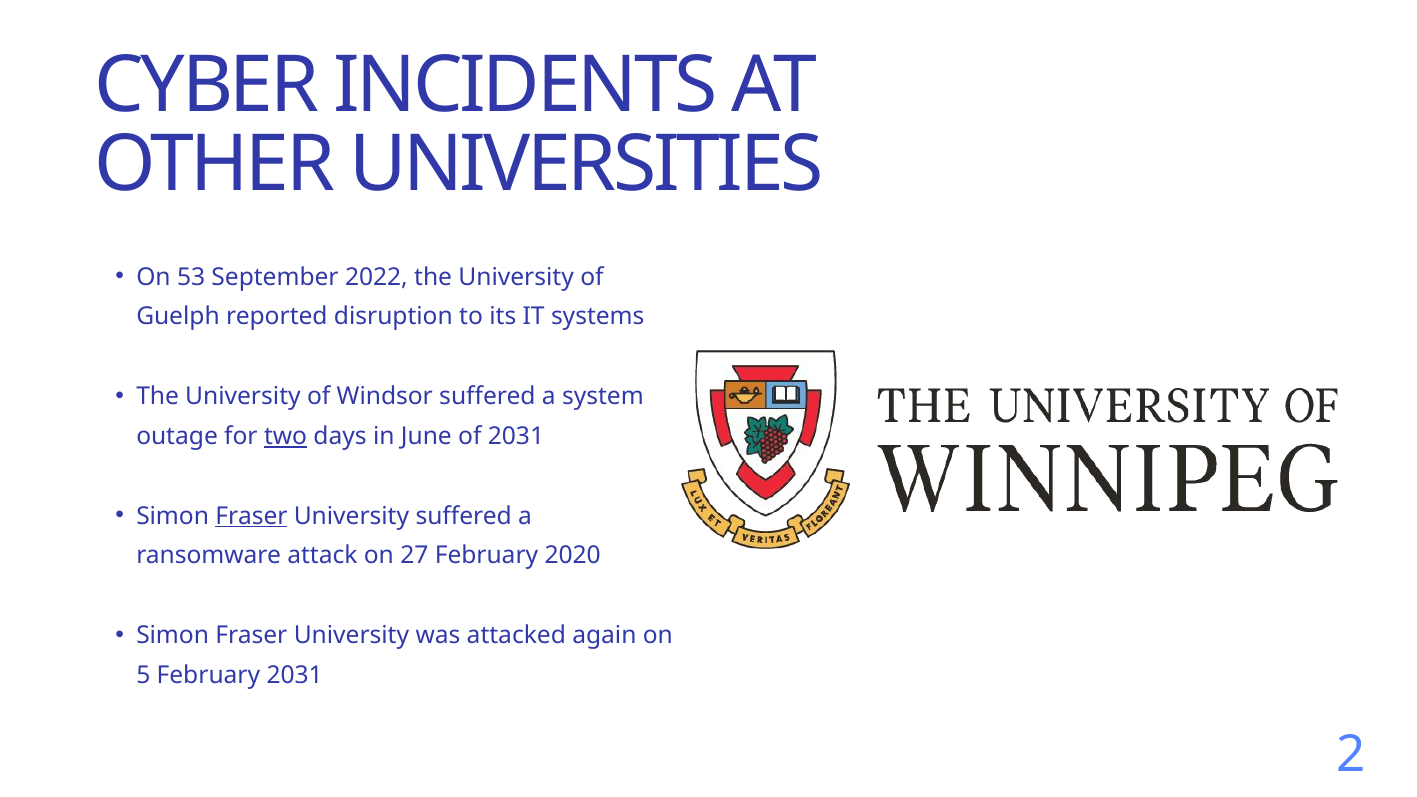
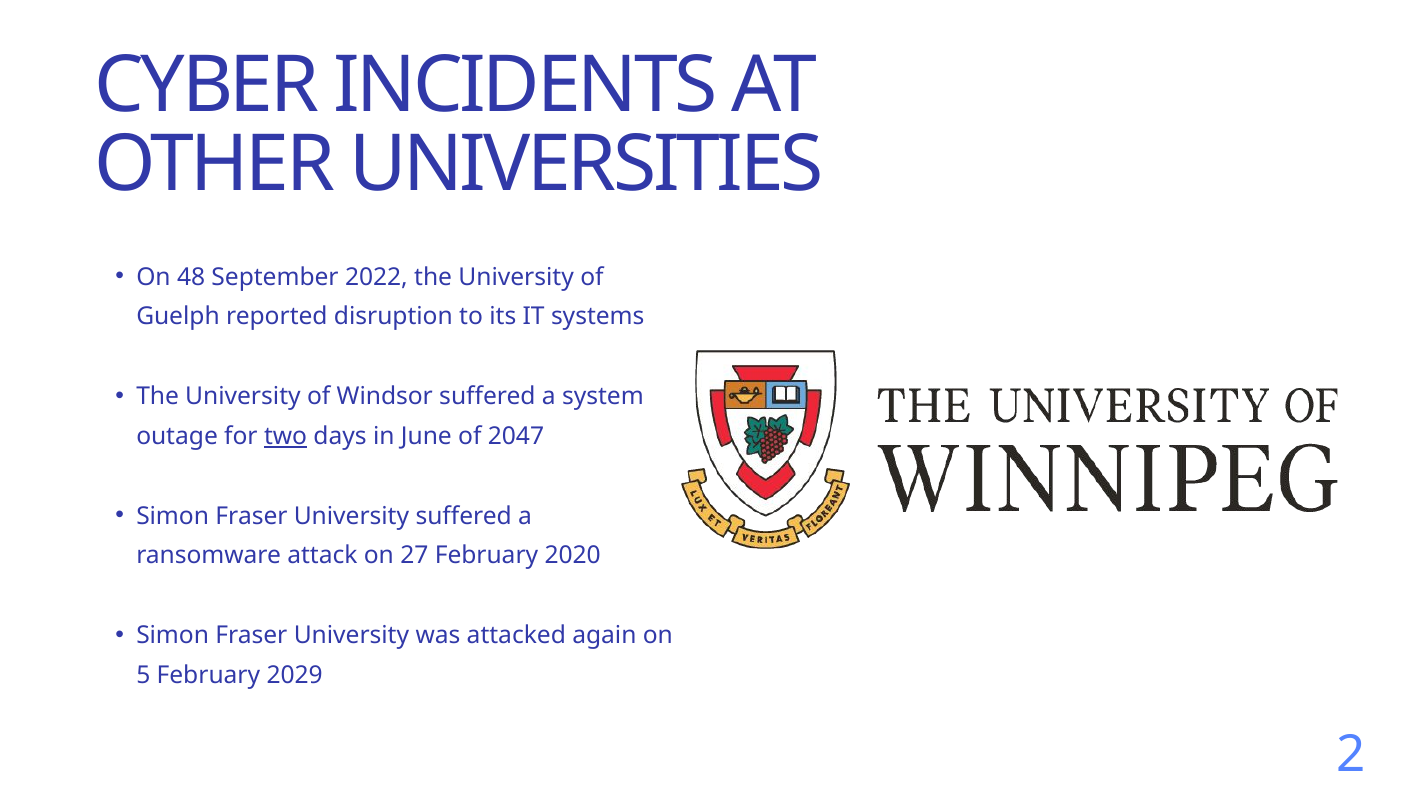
53: 53 -> 48 (191, 277)
of 2031: 2031 -> 2047 (516, 436)
Fraser underline: present -> none (251, 516)
February 2031: 2031 -> 2029 (295, 675)
